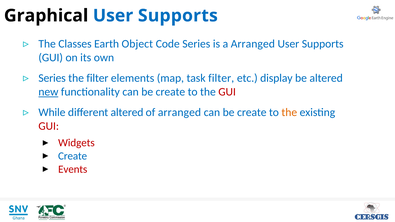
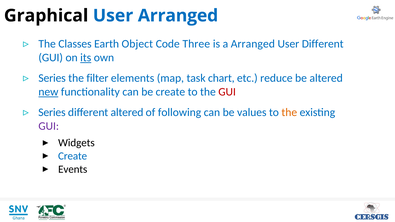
Supports: Supports -> Arranged (178, 16)
Code Series: Series -> Three (196, 44)
Supports: Supports -> Different (323, 44)
its underline: none -> present (86, 58)
task filter: filter -> chart (221, 78)
display: display -> reduce (276, 78)
While: While -> Series (52, 112)
of arranged: arranged -> following (180, 112)
create: create -> values (252, 112)
GUI colour: red -> purple (49, 126)
Widgets colour: red -> black (76, 143)
Events colour: red -> black (73, 169)
